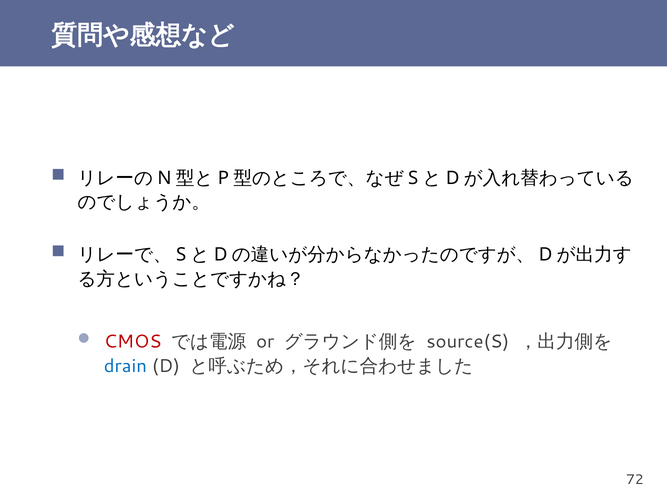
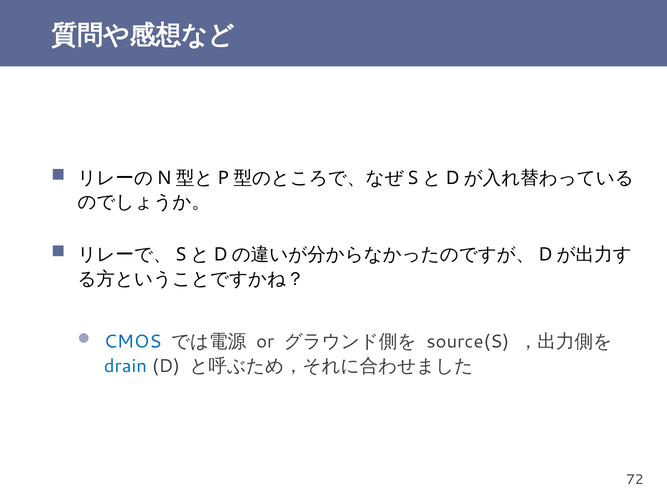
CMOS colour: red -> blue (133, 342)
